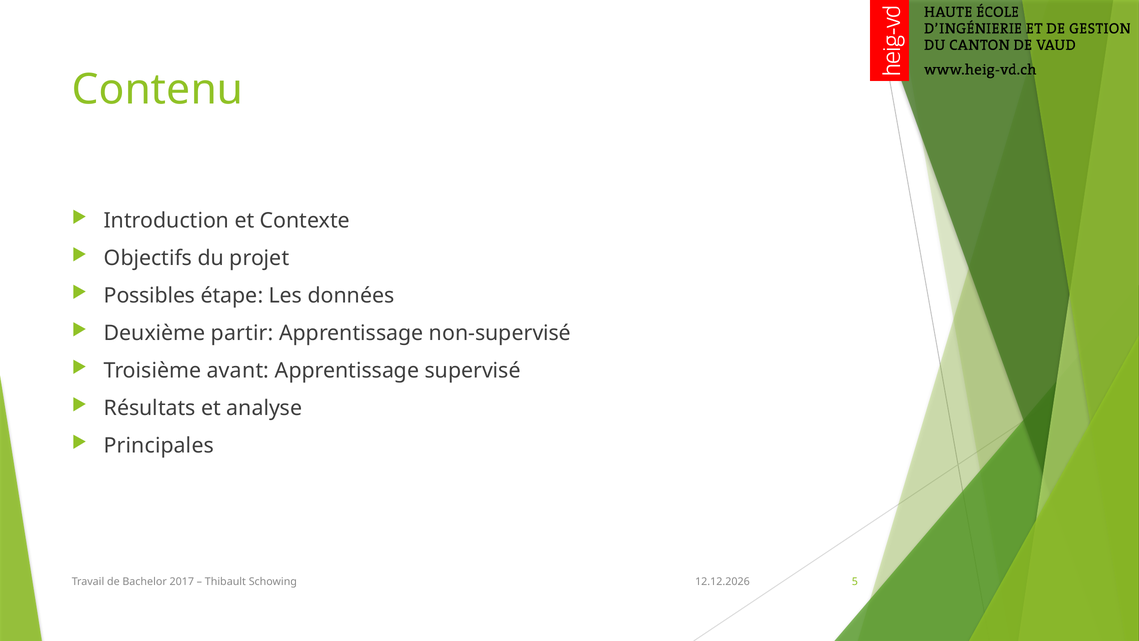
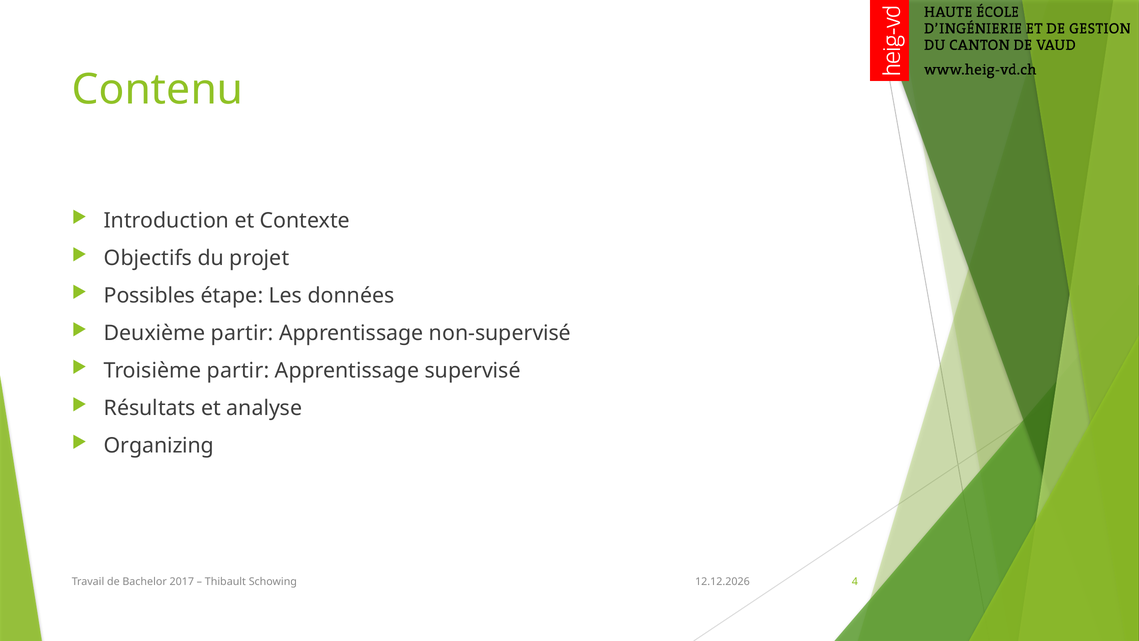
Troisième avant: avant -> partir (238, 370)
Principales: Principales -> Organizing (159, 445)
5: 5 -> 4 (855, 581)
